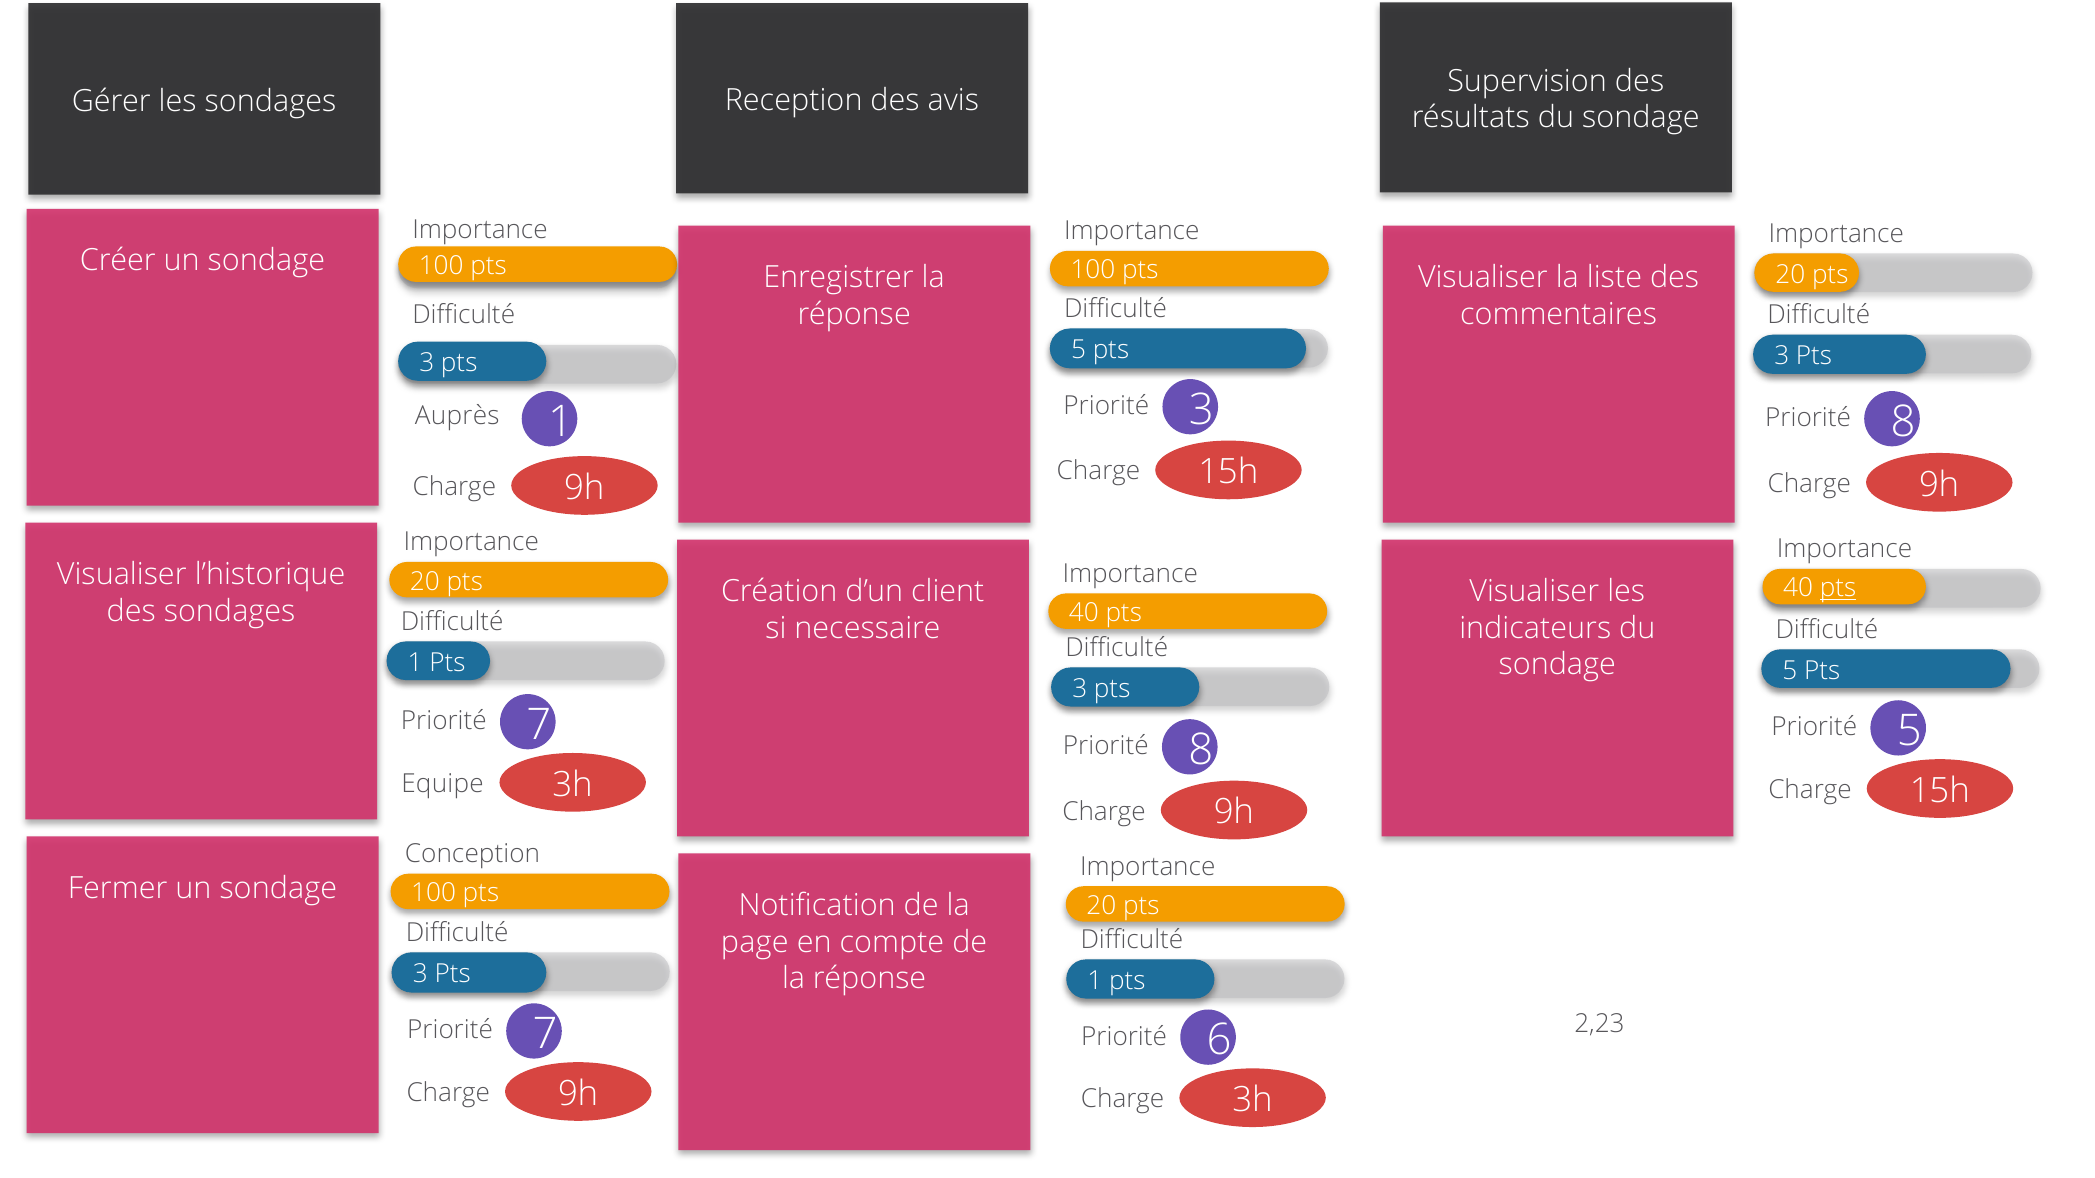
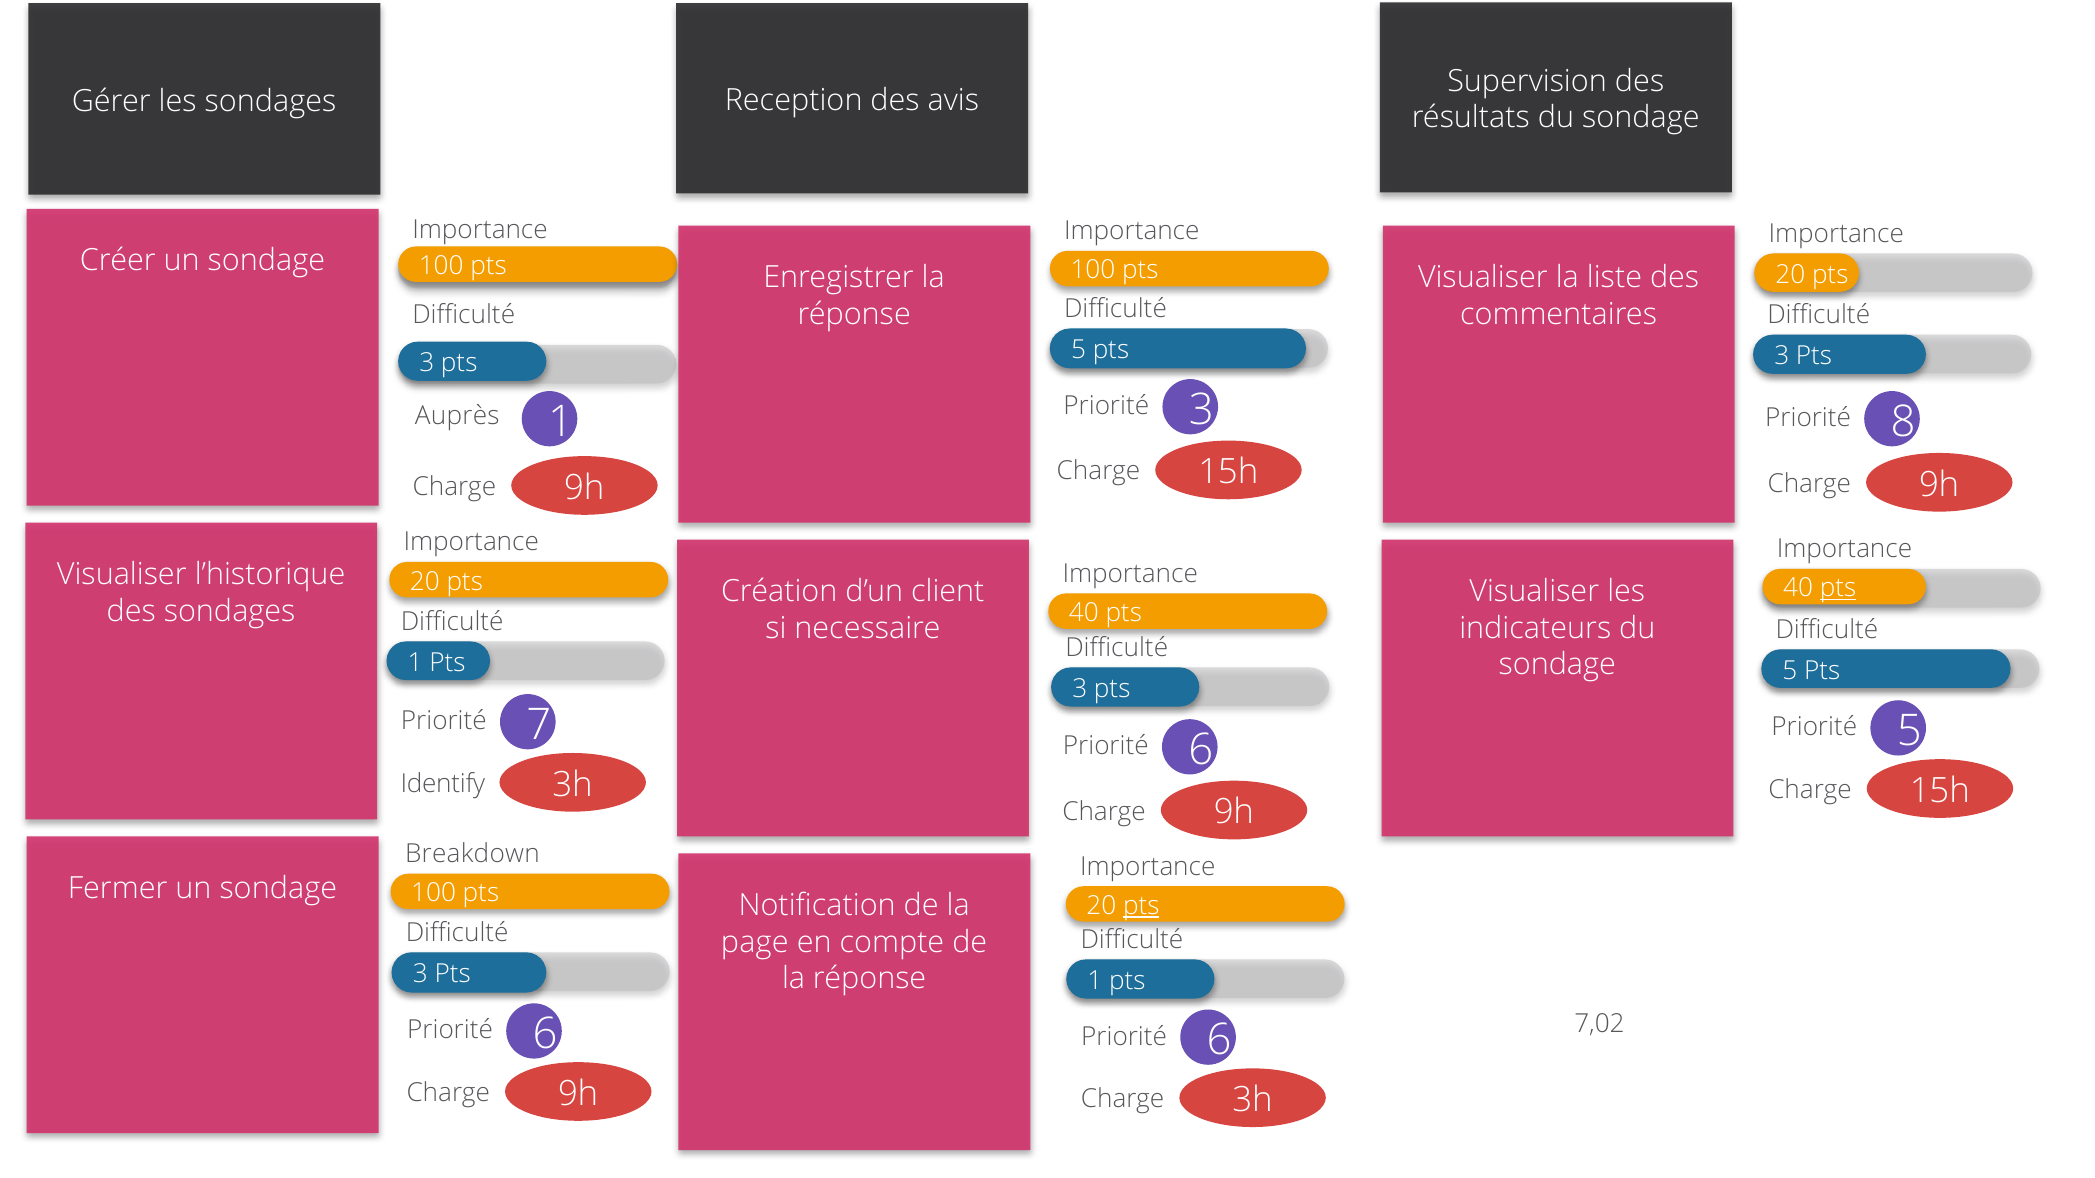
8: 8 -> 6 (1201, 750)
Equipe: Equipe -> Identify (443, 784)
Conception: Conception -> Breakdown (472, 854)
pts underline: none -> present (1141, 906)
2,23: 2,23 -> 7,02 (1599, 1024)
7: 7 -> 6 (545, 1034)
